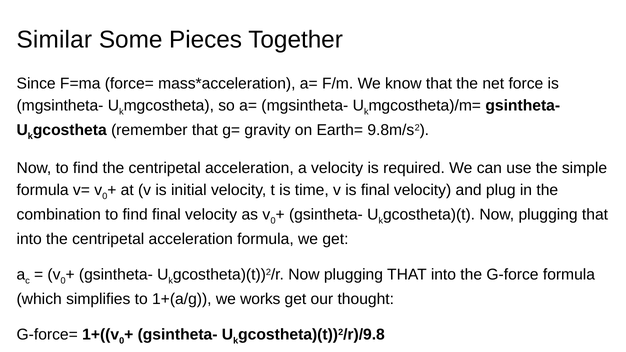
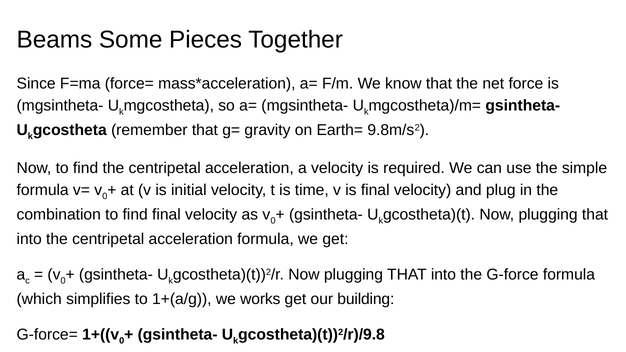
Similar: Similar -> Beams (54, 40)
thought: thought -> building (366, 299)
